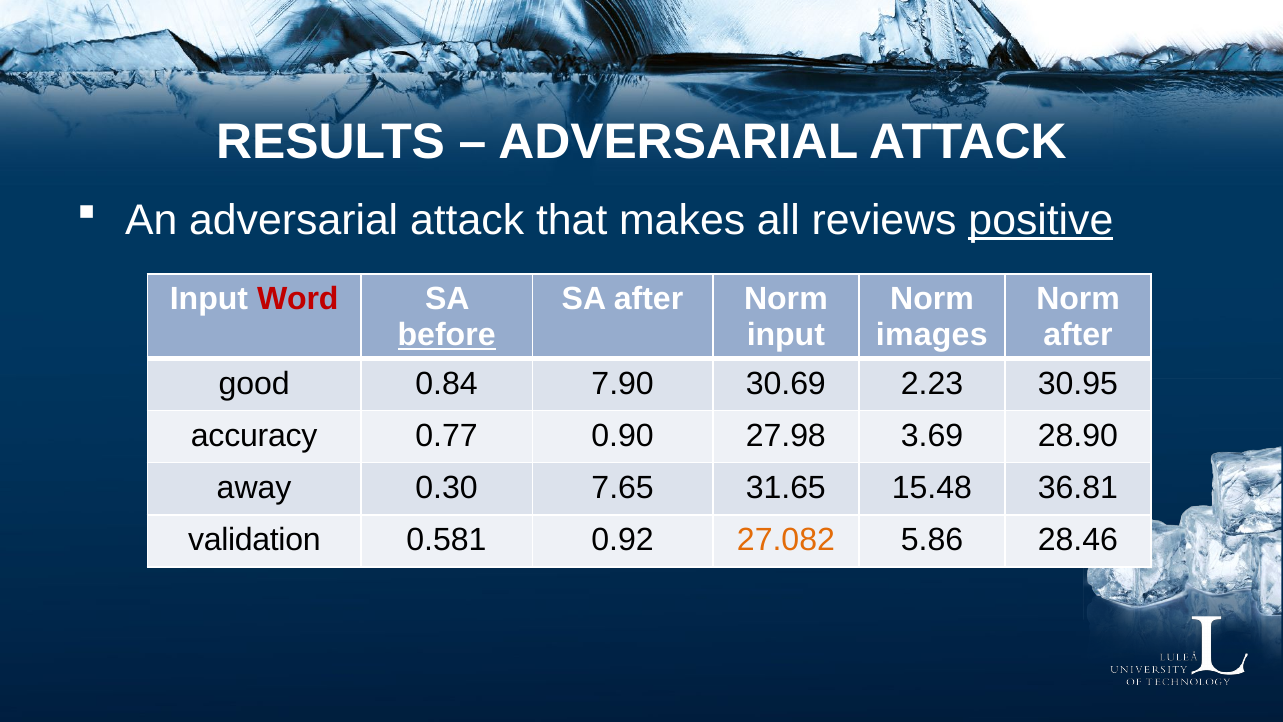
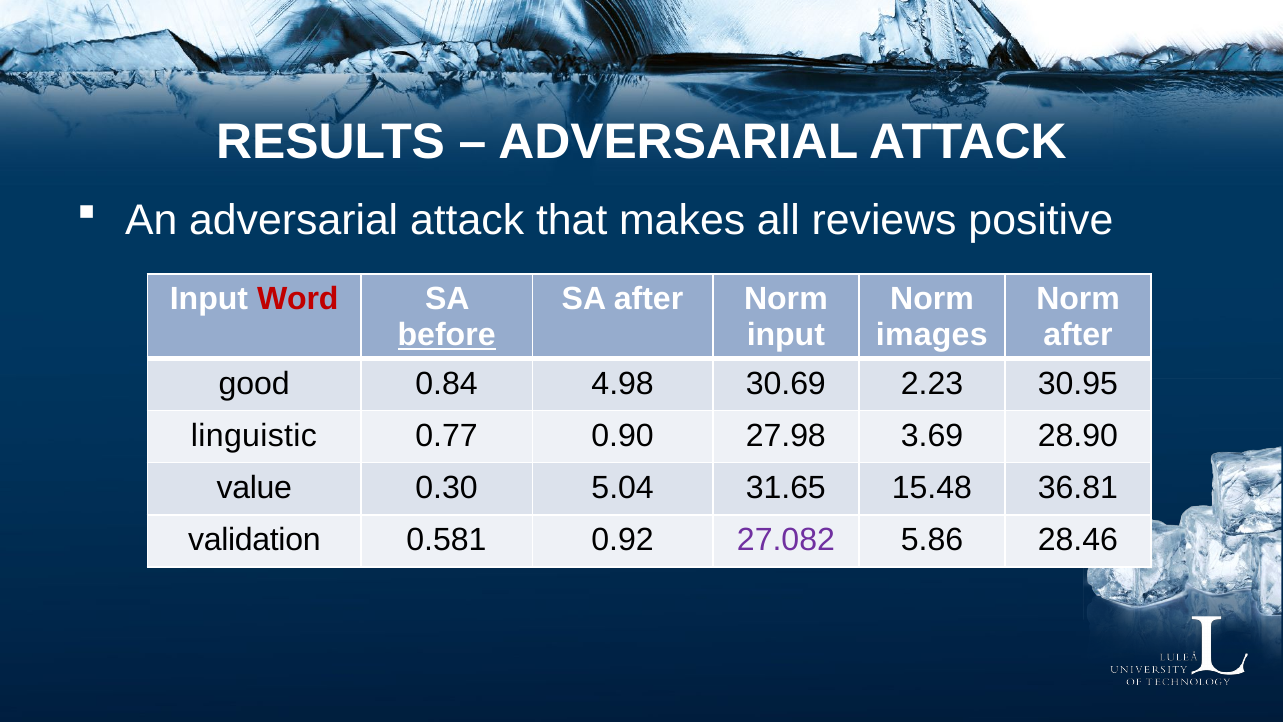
positive underline: present -> none (1041, 220)
7.90: 7.90 -> 4.98 (623, 383)
accuracy: accuracy -> linguistic (254, 435)
away: away -> value (254, 487)
7.65: 7.65 -> 5.04 (623, 487)
27.082 colour: orange -> purple (786, 539)
